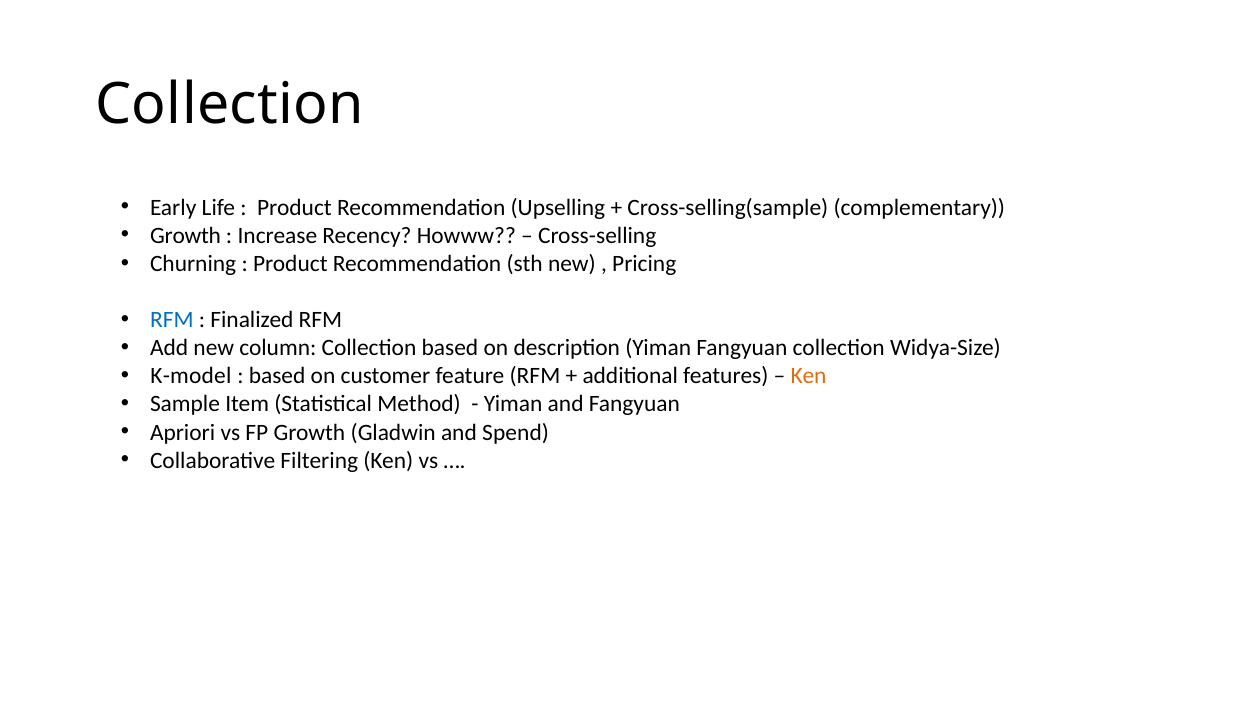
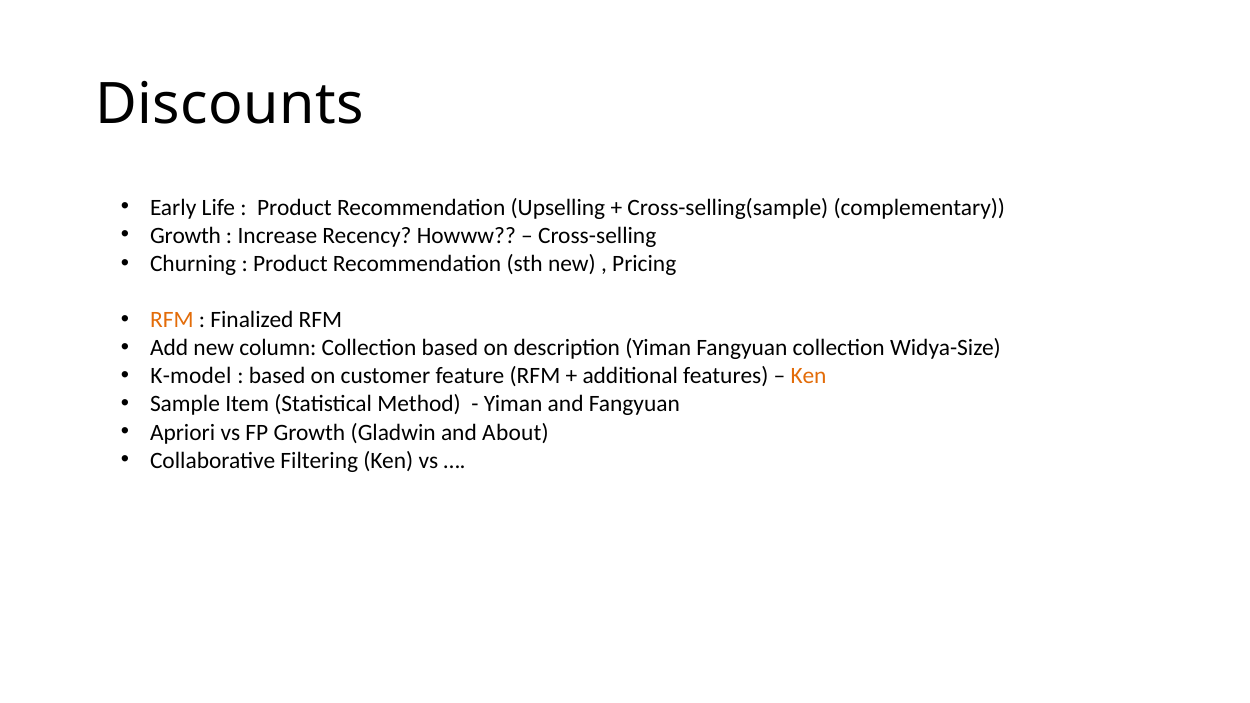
Collection: Collection -> Discounts (230, 105)
RFM colour: blue -> orange (172, 320)
Spend: Spend -> About (516, 432)
